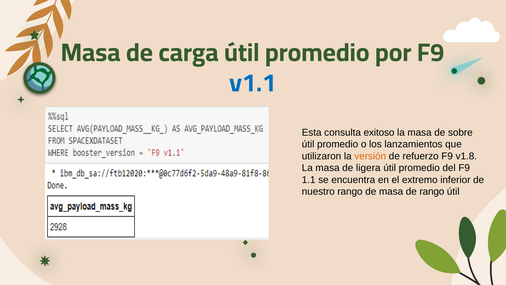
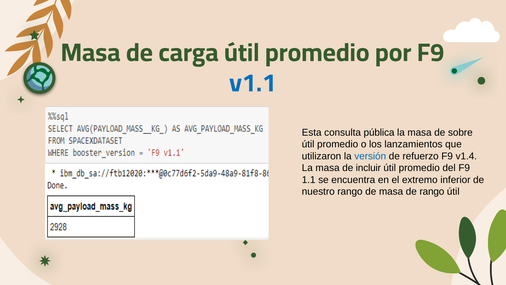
exitoso: exitoso -> pública (379, 132)
versión colour: orange -> blue (370, 156)
v1.8: v1.8 -> v1.4 (466, 156)
ligera: ligera -> incluir (368, 168)
